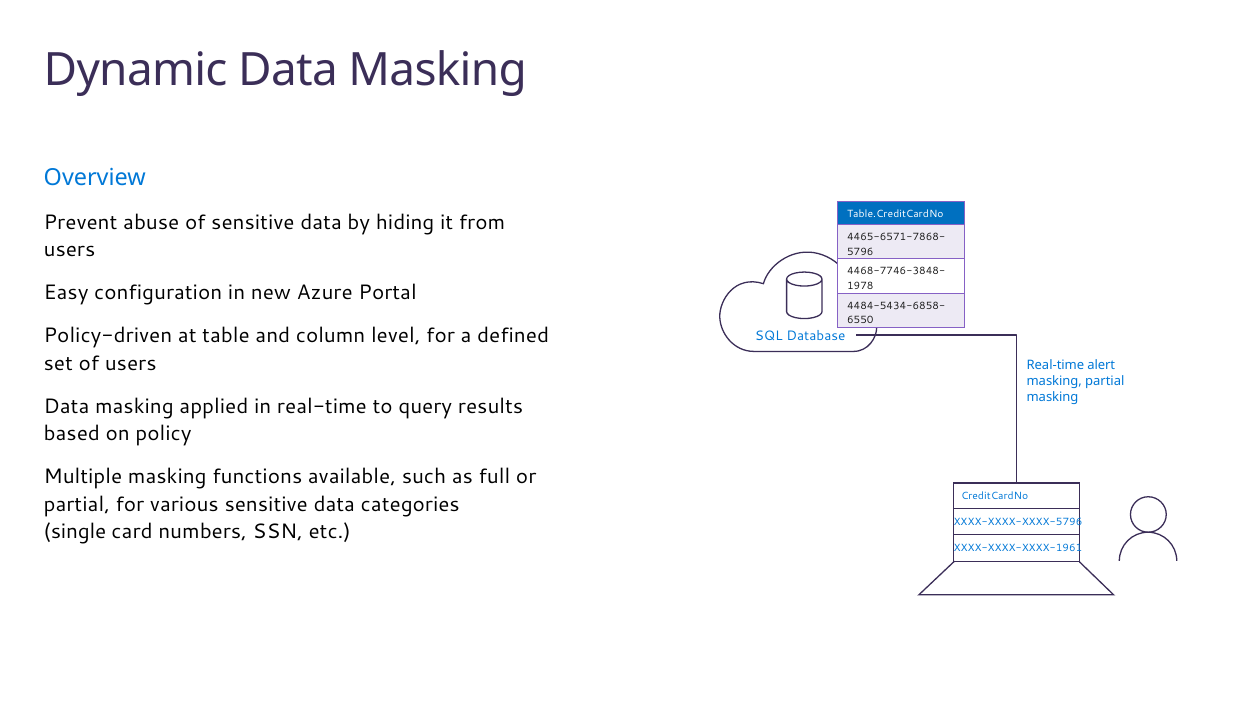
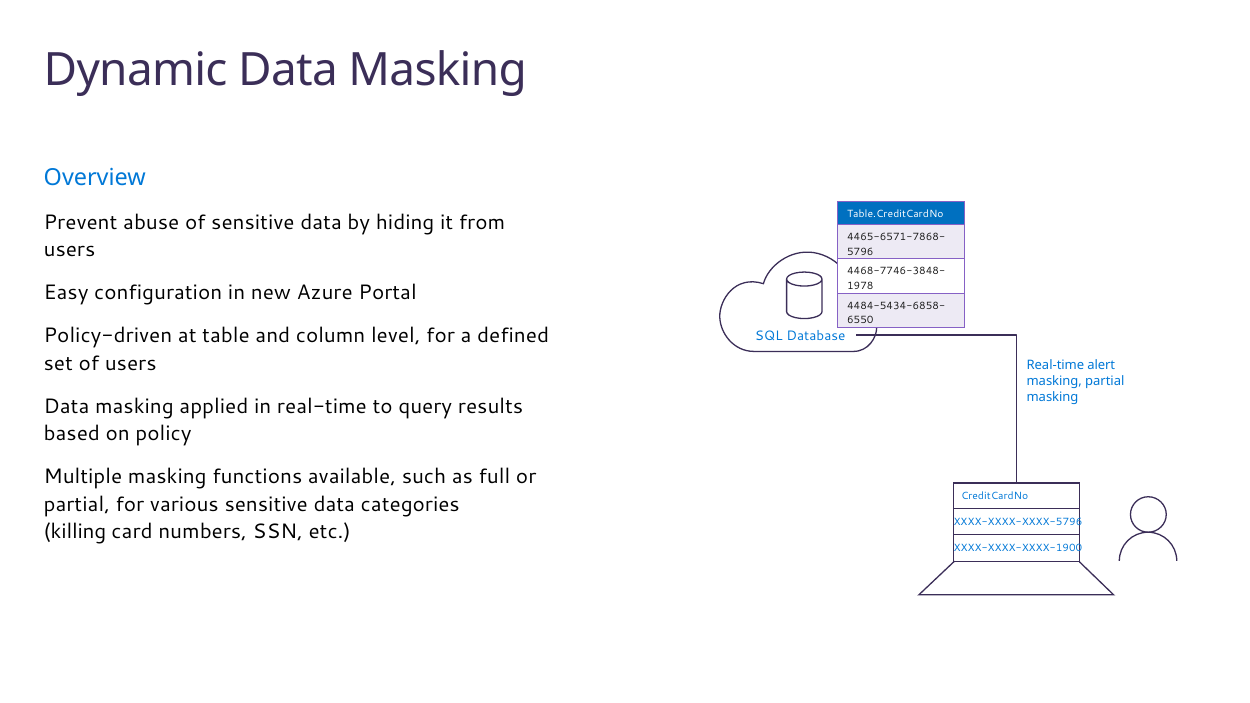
single: single -> killing (75, 532)
XXXX-XXXX-XXXX-1961: XXXX-XXXX-XXXX-1961 -> XXXX-XXXX-XXXX-1900 (1018, 549)
